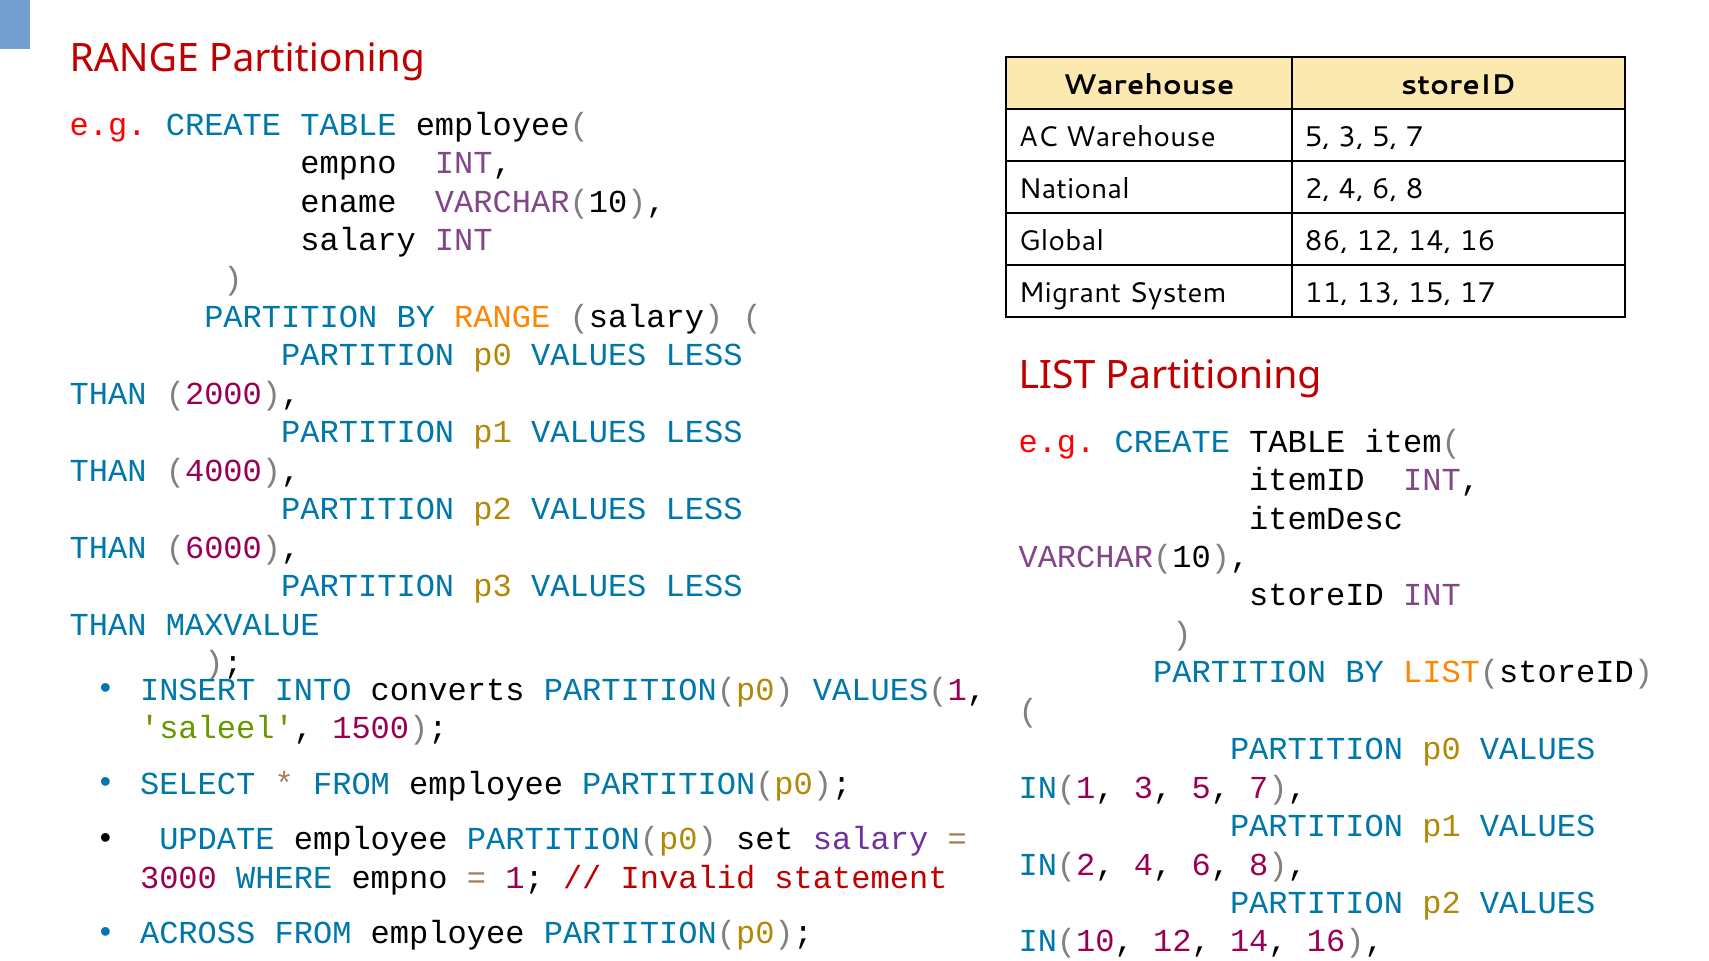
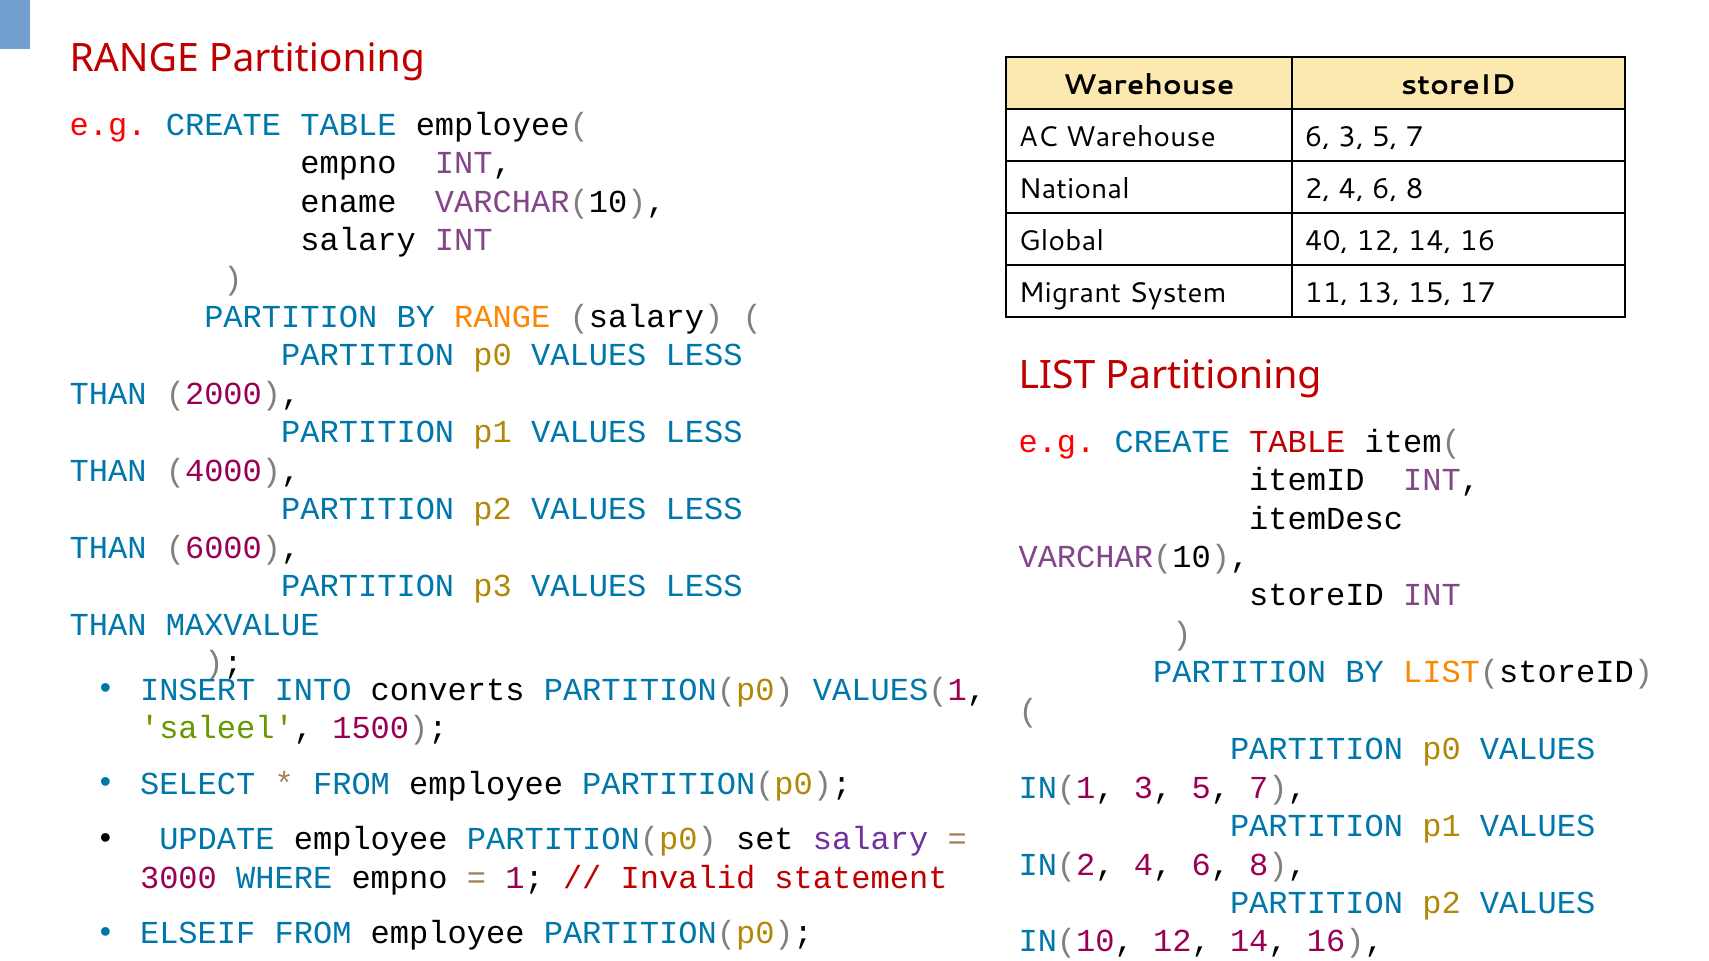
Warehouse 5: 5 -> 6 (1318, 137)
86: 86 -> 40 (1327, 241)
TABLE colour: black -> red (1297, 442)
ACROSS: ACROSS -> ELSEIF (198, 933)
